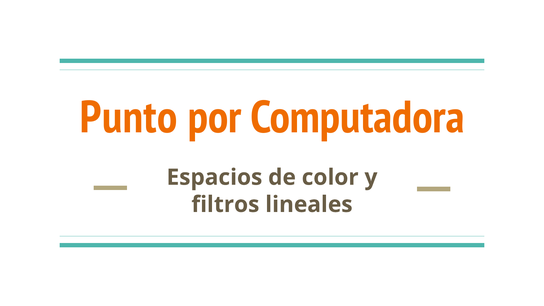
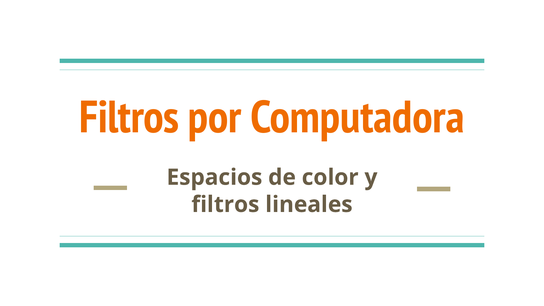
Punto: Punto -> Filtros (129, 118)
